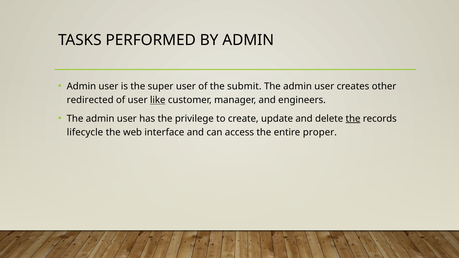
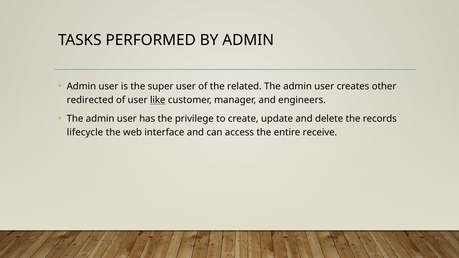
submit: submit -> related (244, 86)
the underline: present -> none (353, 119)
proper: proper -> receive (320, 132)
